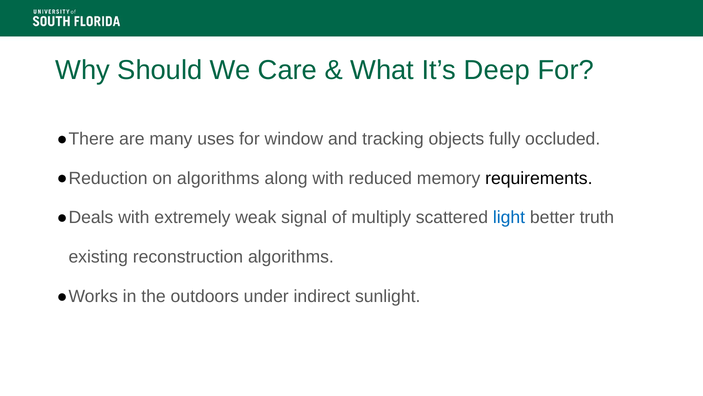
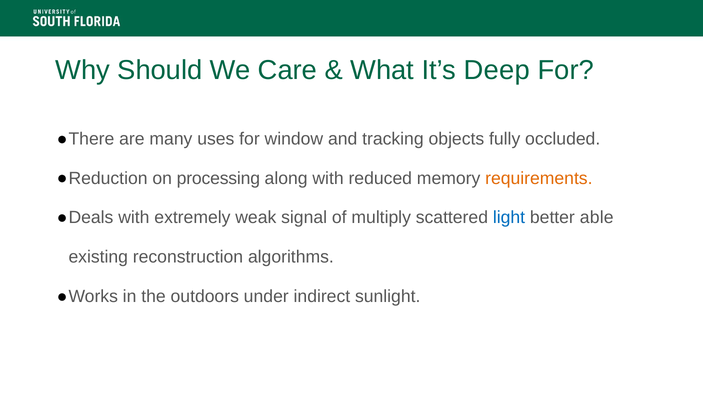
on algorithms: algorithms -> processing (218, 178)
requirements colour: black -> orange (539, 178)
truth: truth -> able (597, 217)
